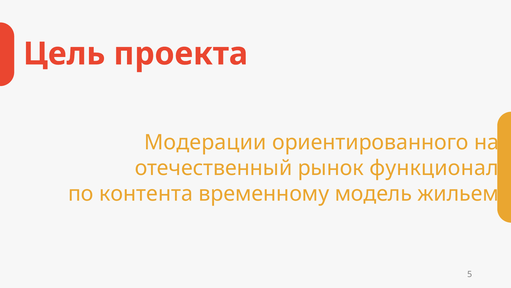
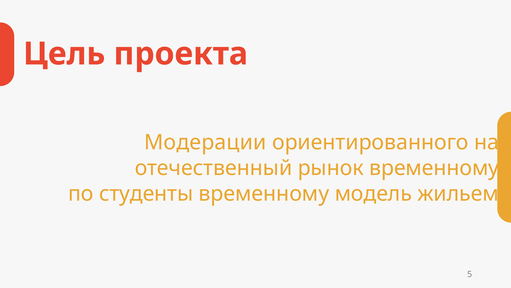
рынок функционал: функционал -> временному (434, 168)
контента: контента -> студенты (146, 193)
